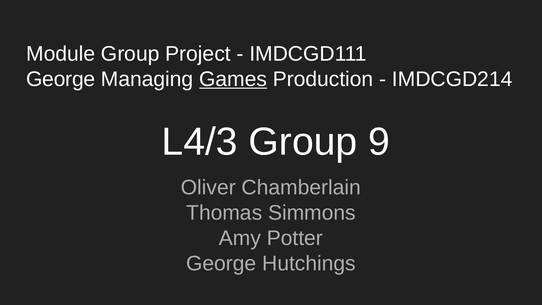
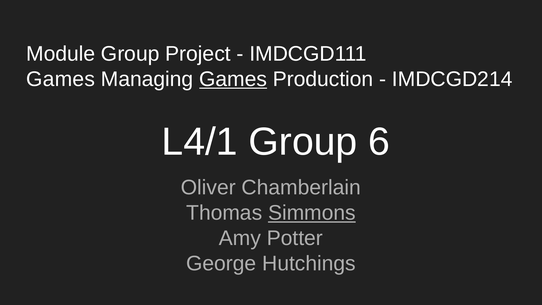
George: George -> Games (61, 79)
L4/3: L4/3 -> L4/1 (200, 142)
9: 9 -> 6 (379, 142)
Simmons underline: none -> present (312, 213)
